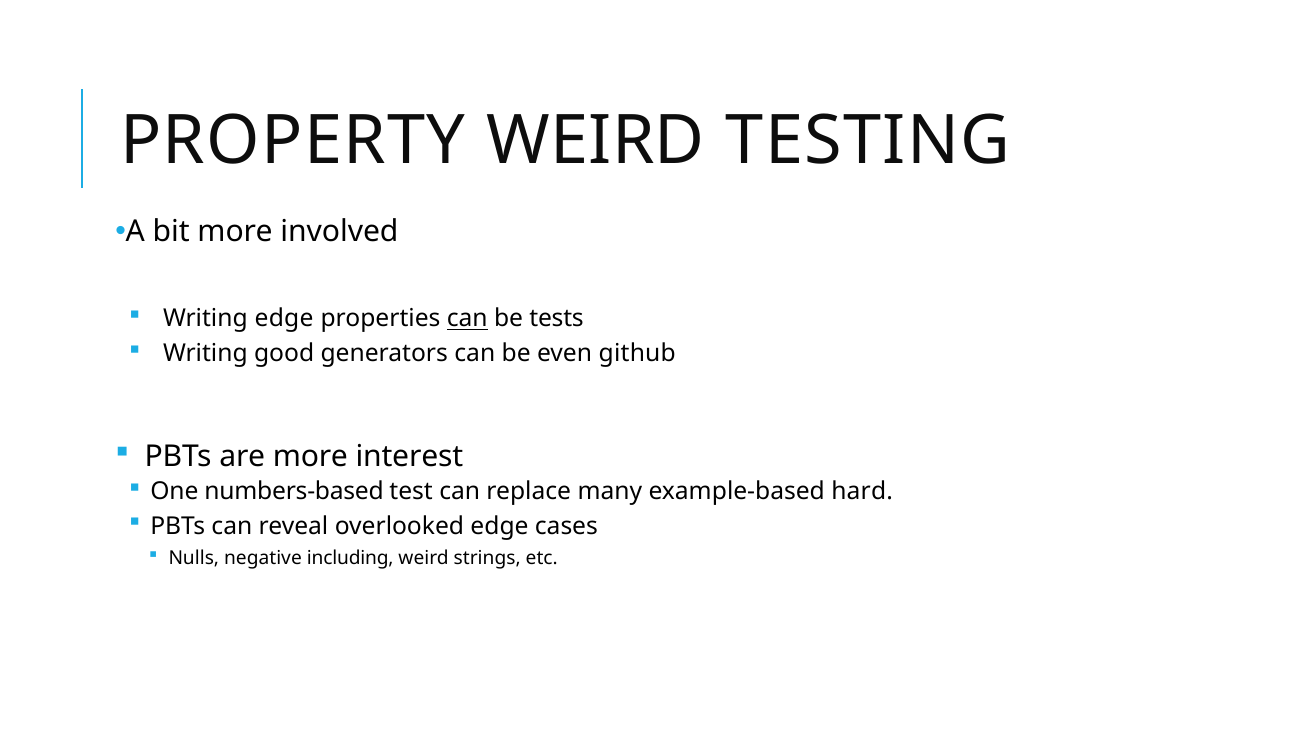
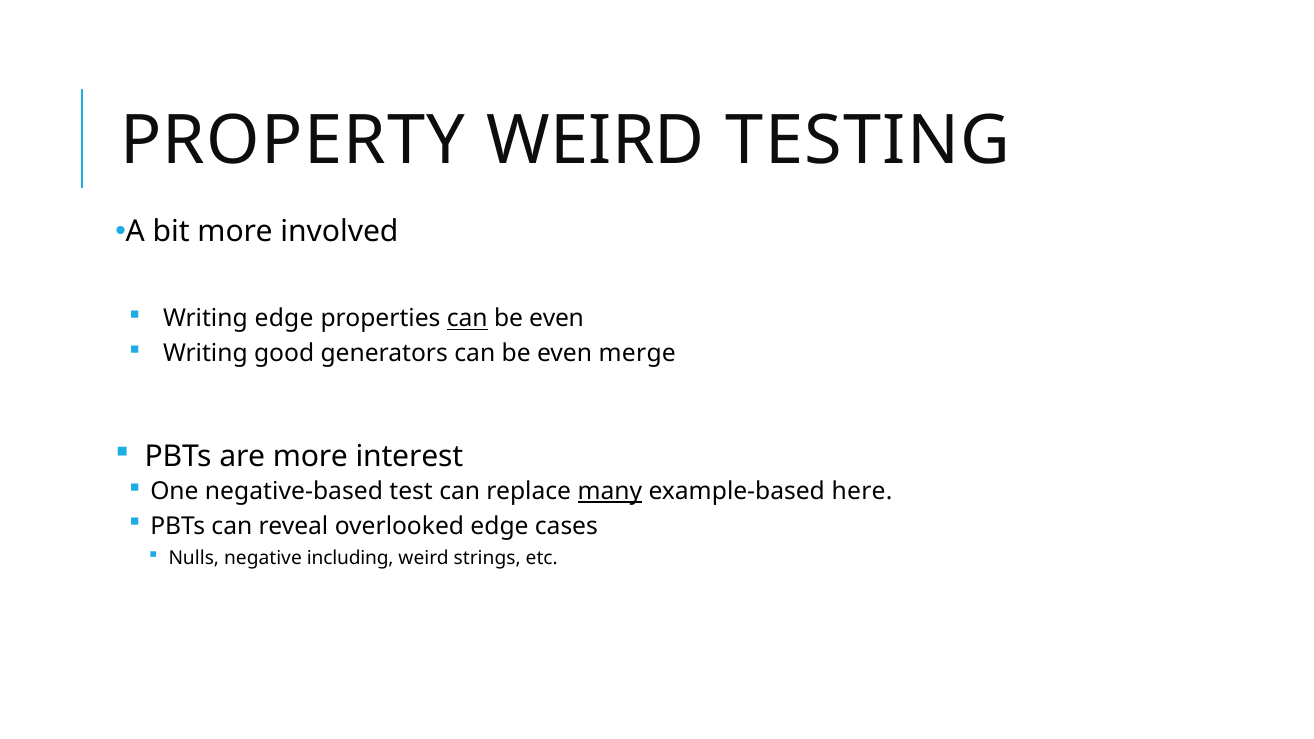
tests: tests -> even (557, 319)
github: github -> merge (637, 354)
numbers-based: numbers-based -> negative-based (294, 492)
many underline: none -> present (610, 492)
hard: hard -> here (862, 492)
